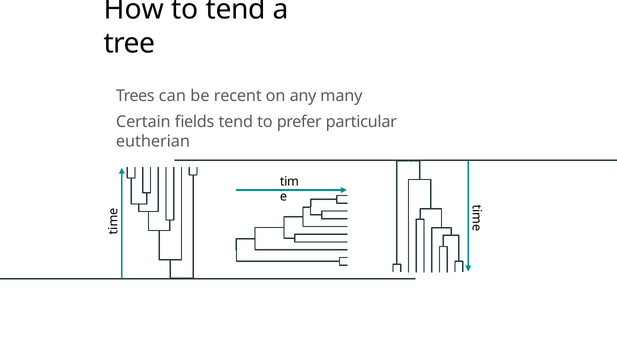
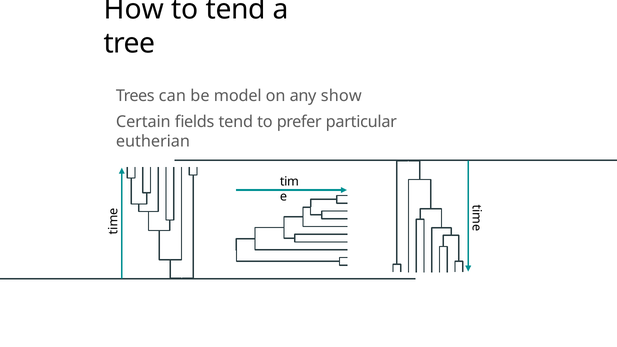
recent: recent -> model (238, 96)
many: many -> show (341, 96)
